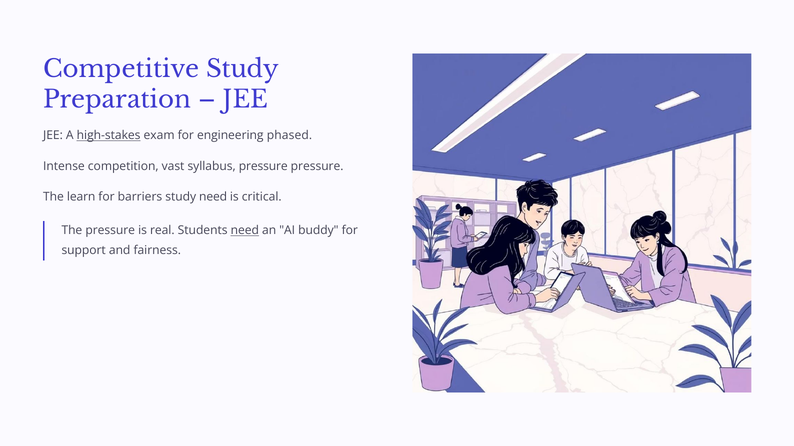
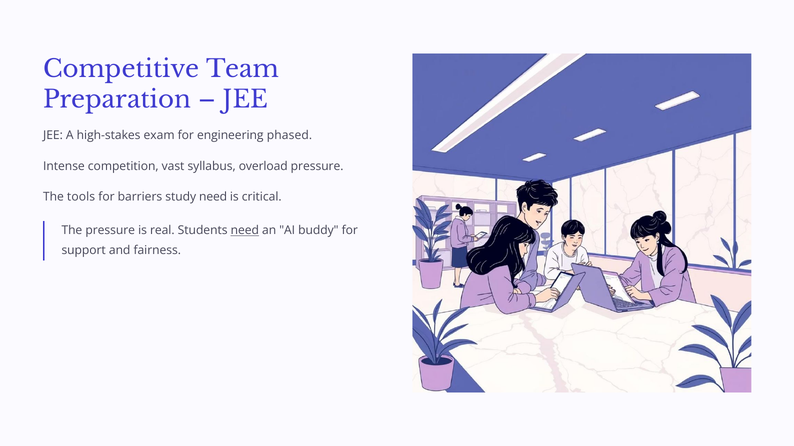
Competitive Study: Study -> Team (242, 69)
high-stakes underline: present -> none (109, 136)
syllabus pressure: pressure -> overload (263, 166)
learn: learn -> tools (81, 197)
